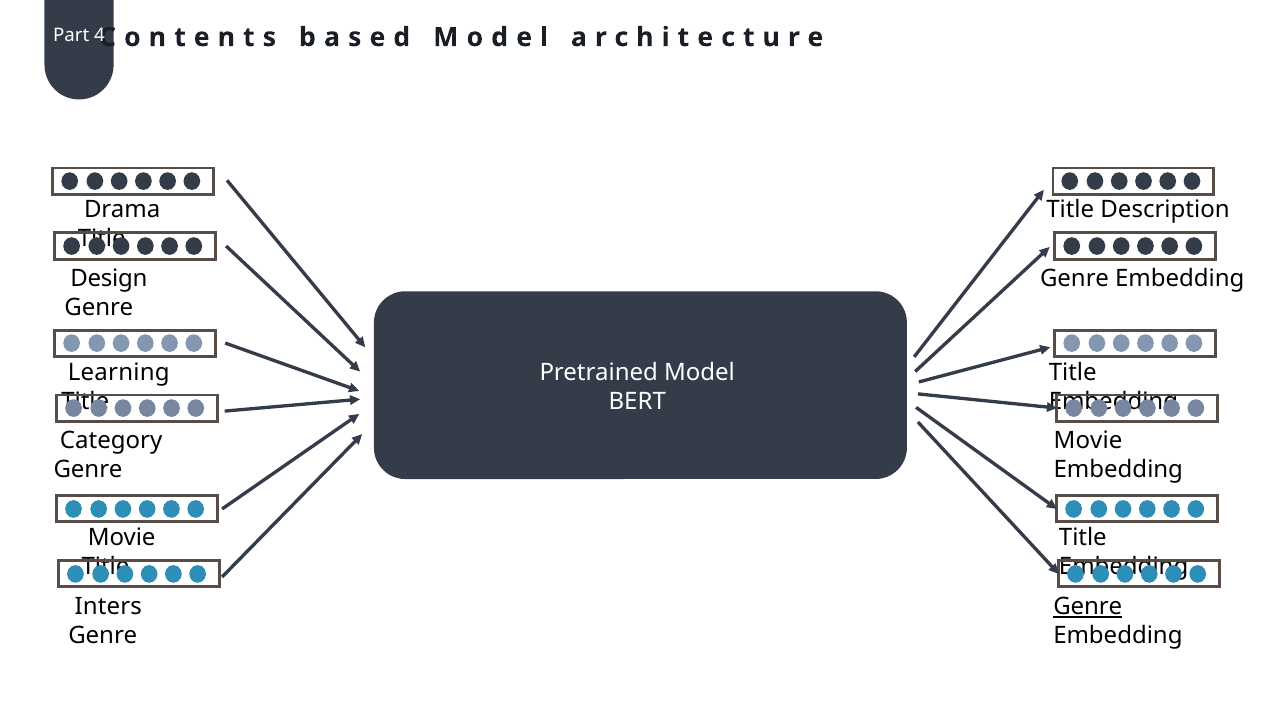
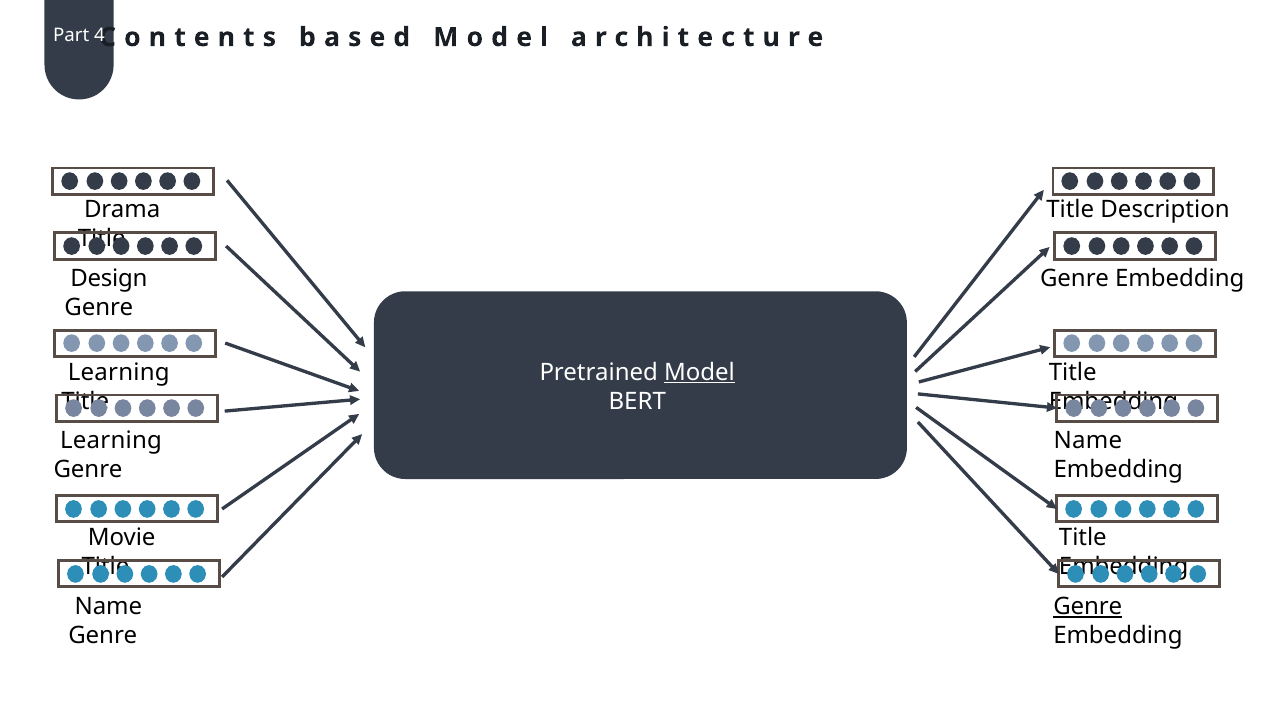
Model underline: none -> present (699, 373)
Category: Category -> Learning (111, 441)
Movie: Movie -> Name (1088, 441)
Inters: Inters -> Name (108, 607)
